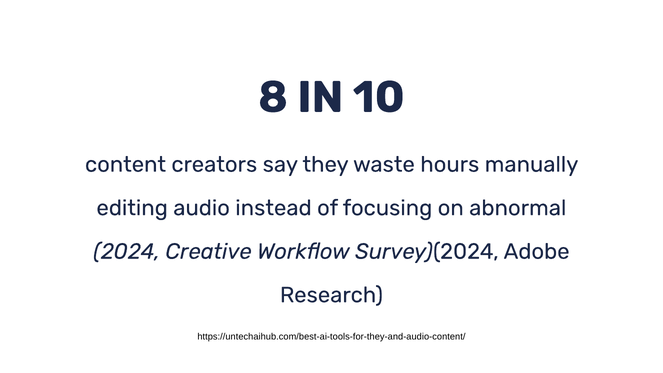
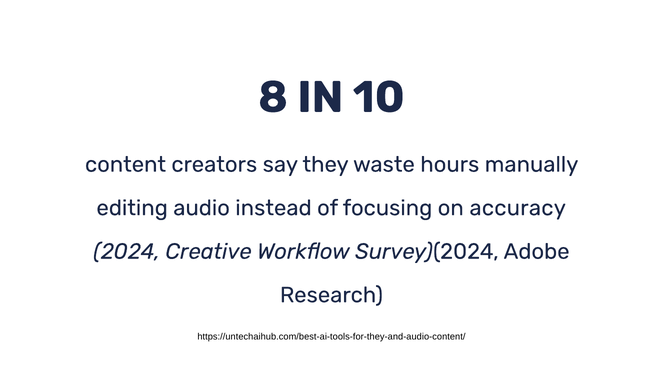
abnormal: abnormal -> accuracy (518, 208)
